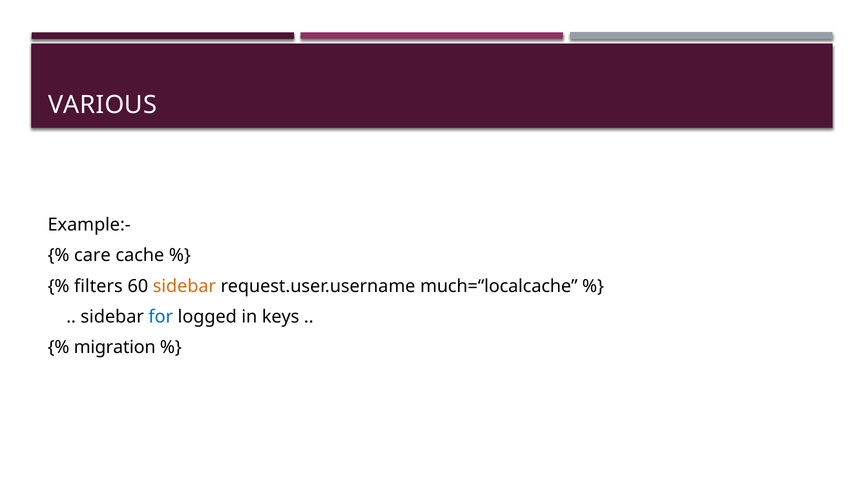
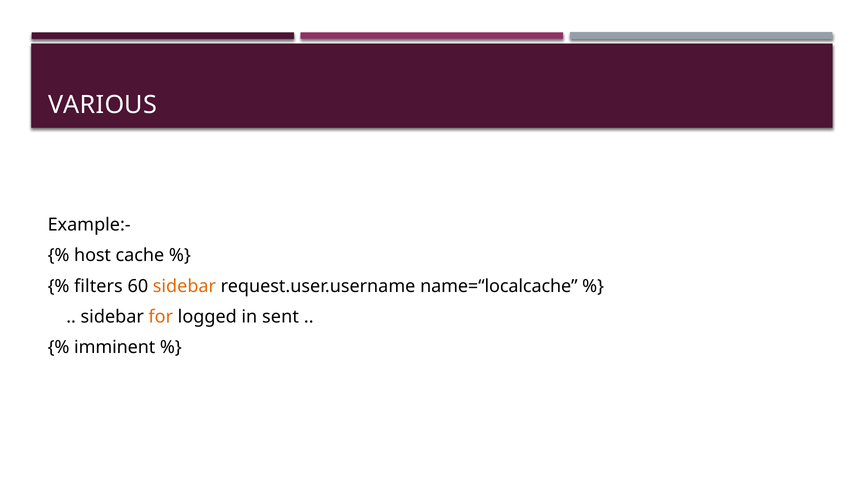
care: care -> host (93, 256)
much=“localcache: much=“localcache -> name=“localcache (499, 286)
for colour: blue -> orange (161, 317)
keys: keys -> sent (281, 317)
migration: migration -> imminent (115, 347)
